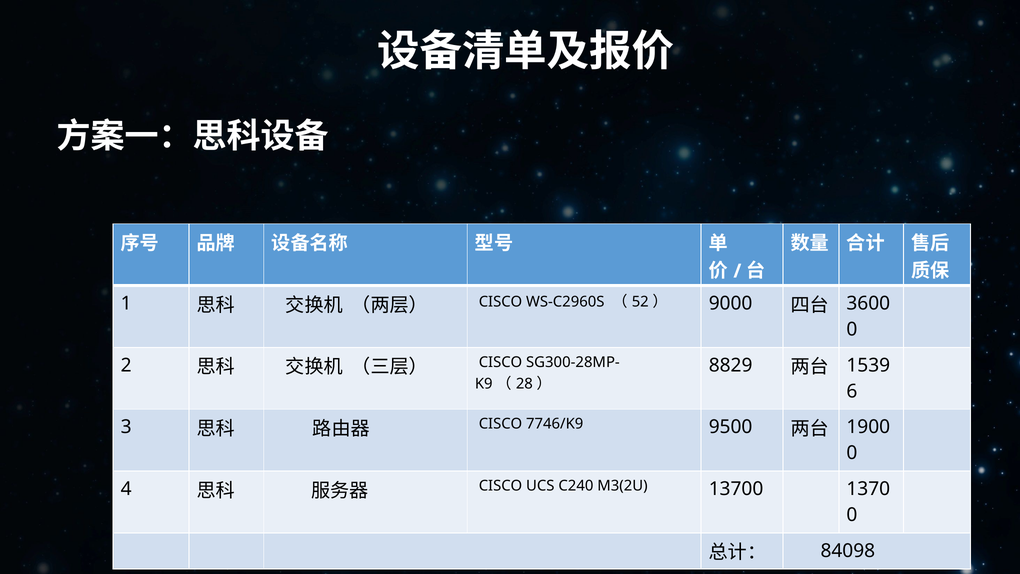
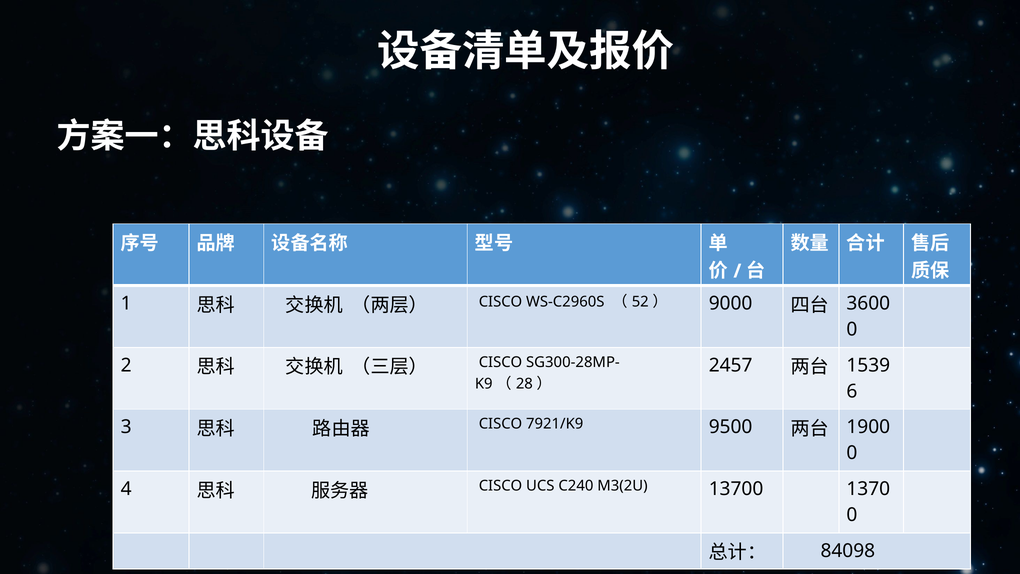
8829: 8829 -> 2457 (731, 365)
7746/K9: 7746/K9 -> 7921/K9 (555, 424)
